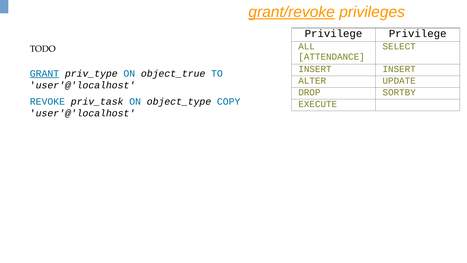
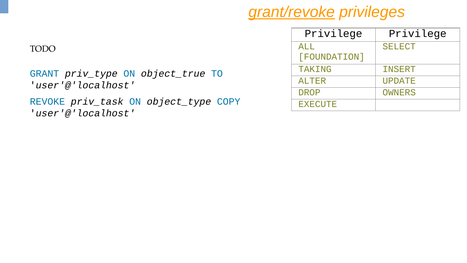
ATTENDANCE: ATTENDANCE -> FOUNDATION (332, 57)
INSERT: INSERT -> TAKING (315, 69)
GRANT underline: present -> none (45, 73)
SORTBY: SORTBY -> OWNERS (399, 92)
